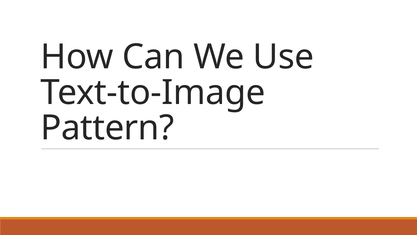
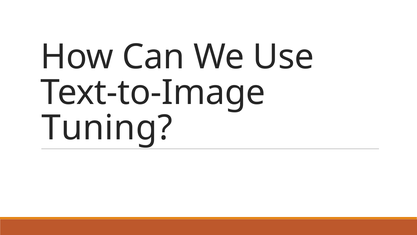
Pattern: Pattern -> Tuning (107, 128)
